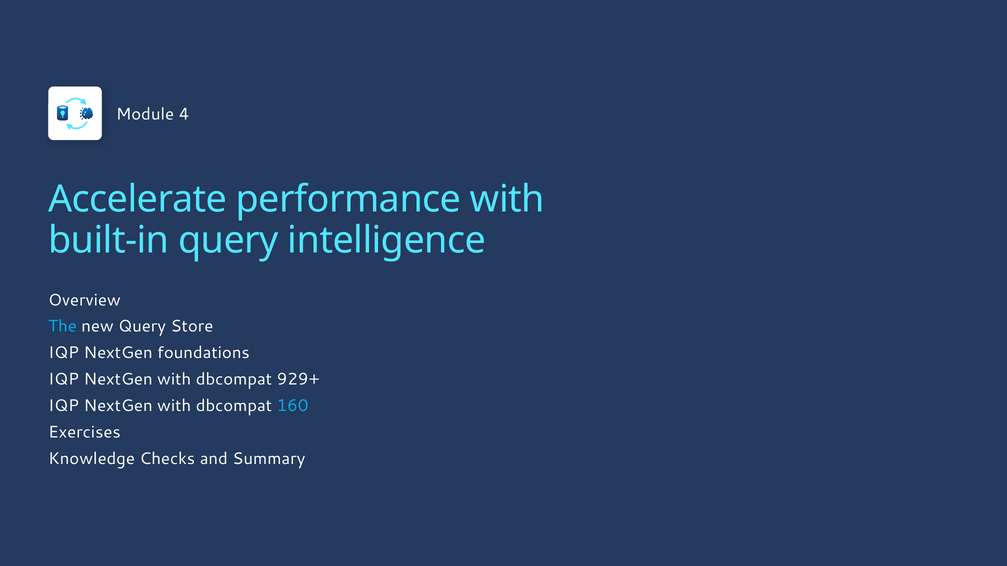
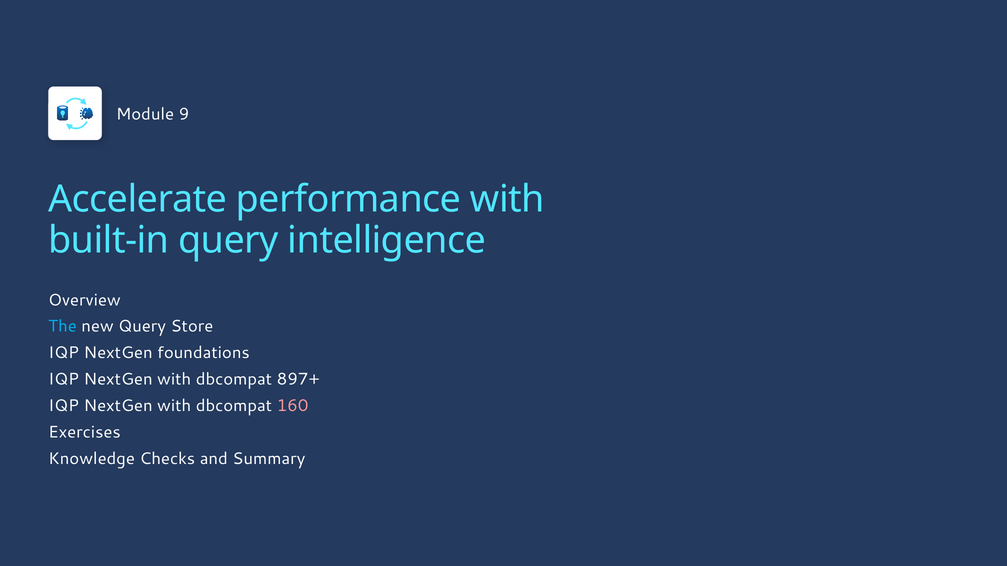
4: 4 -> 9 (184, 114)
929+: 929+ -> 897+ (298, 380)
160 colour: light blue -> pink (293, 406)
